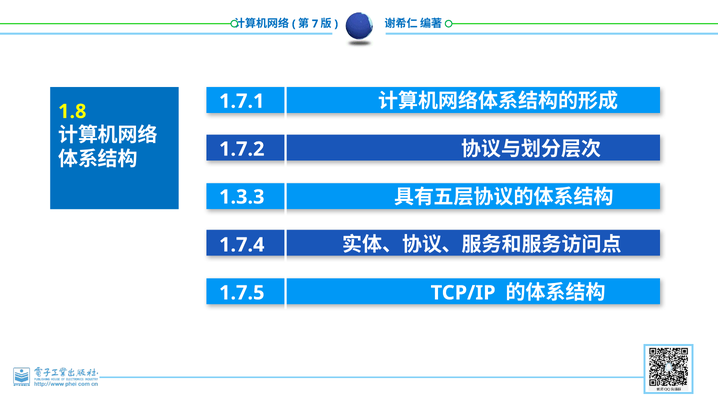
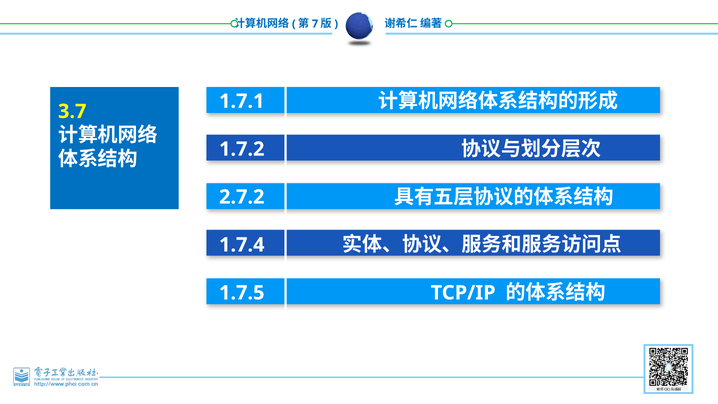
1.8: 1.8 -> 3.7 (72, 111)
1.3.3: 1.3.3 -> 2.7.2 (242, 197)
